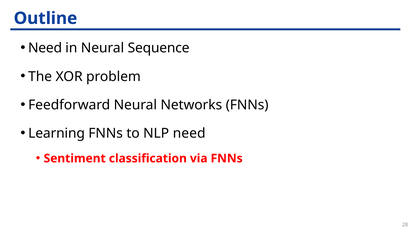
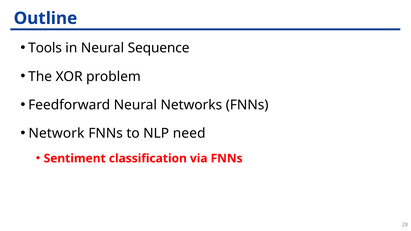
Need: Need -> Tools (45, 48)
Learning: Learning -> Network (56, 133)
